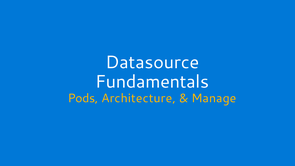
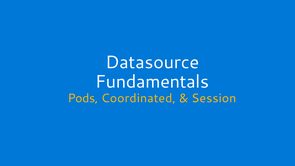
Architecture: Architecture -> Coordinated (139, 98)
Manage: Manage -> Session (214, 98)
